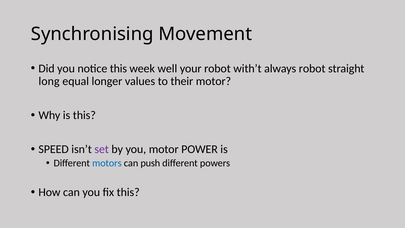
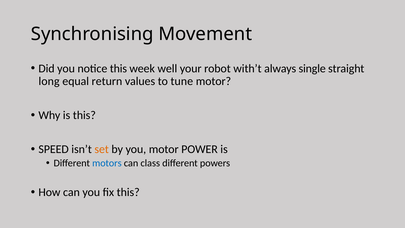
always robot: robot -> single (312, 68)
longer: longer -> return (107, 81)
their: their -> tune (182, 81)
set colour: purple -> orange (102, 149)
push: push -> class (150, 163)
